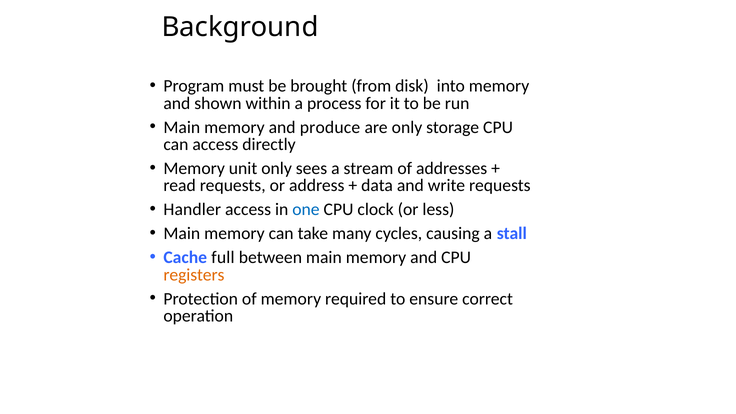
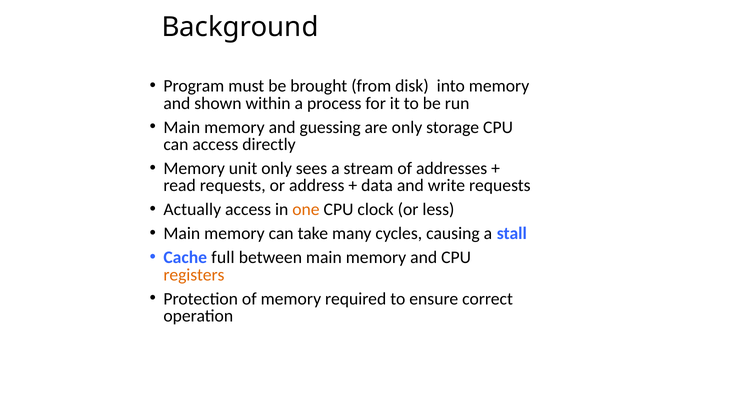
produce: produce -> guessing (330, 127)
Handler: Handler -> Actually (192, 210)
one colour: blue -> orange (306, 210)
